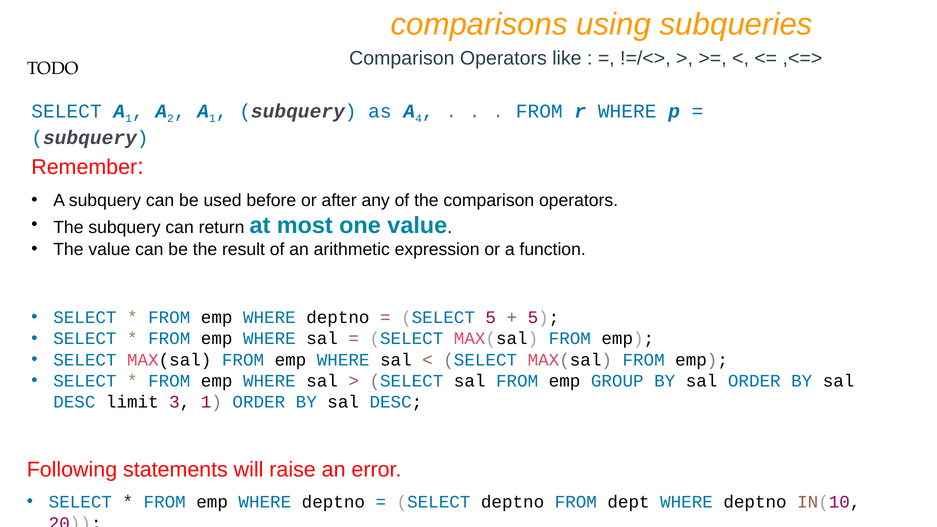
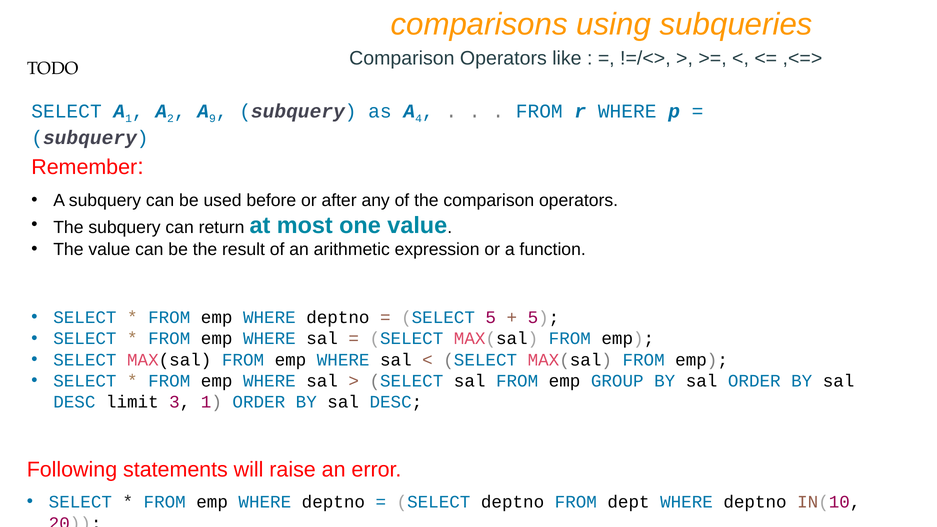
1: 1 -> 9 (212, 119)
